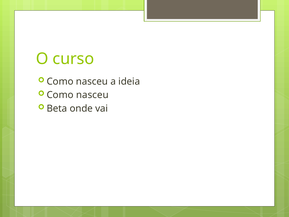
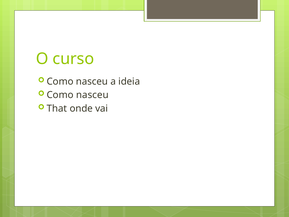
Beta: Beta -> That (57, 108)
